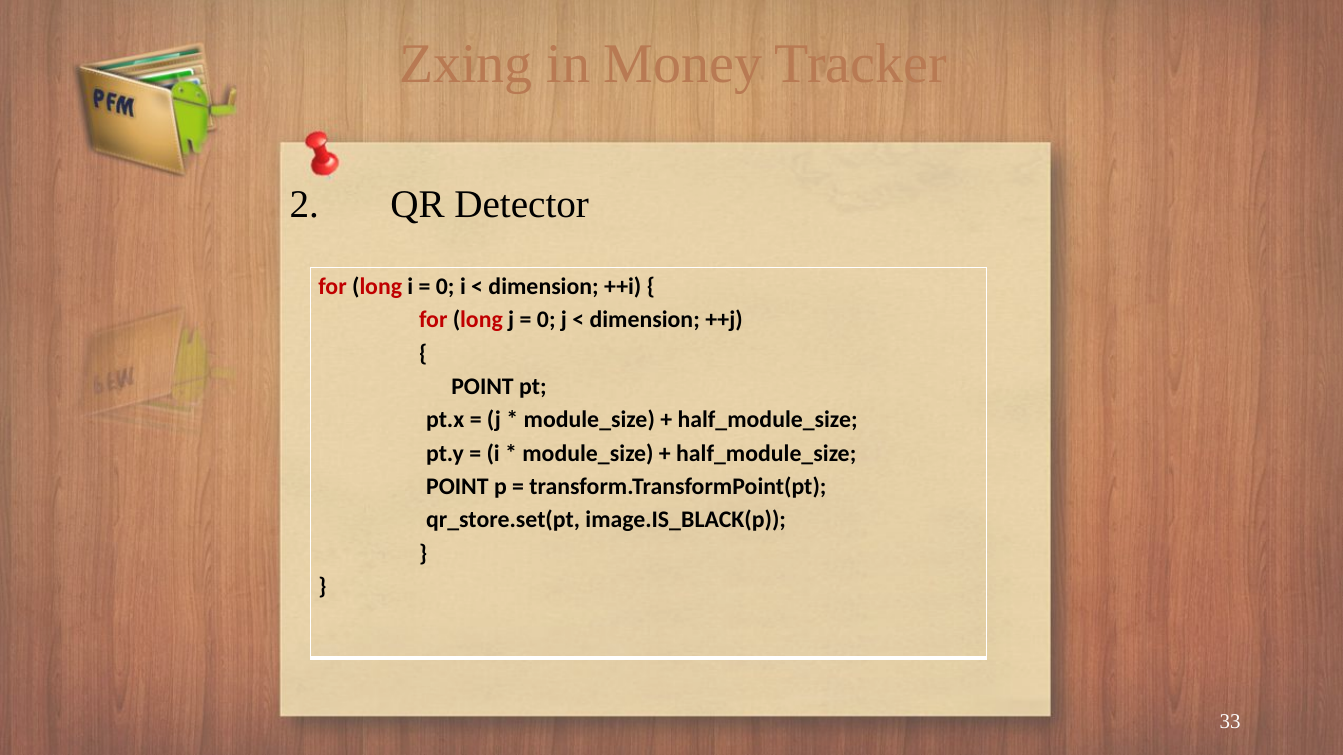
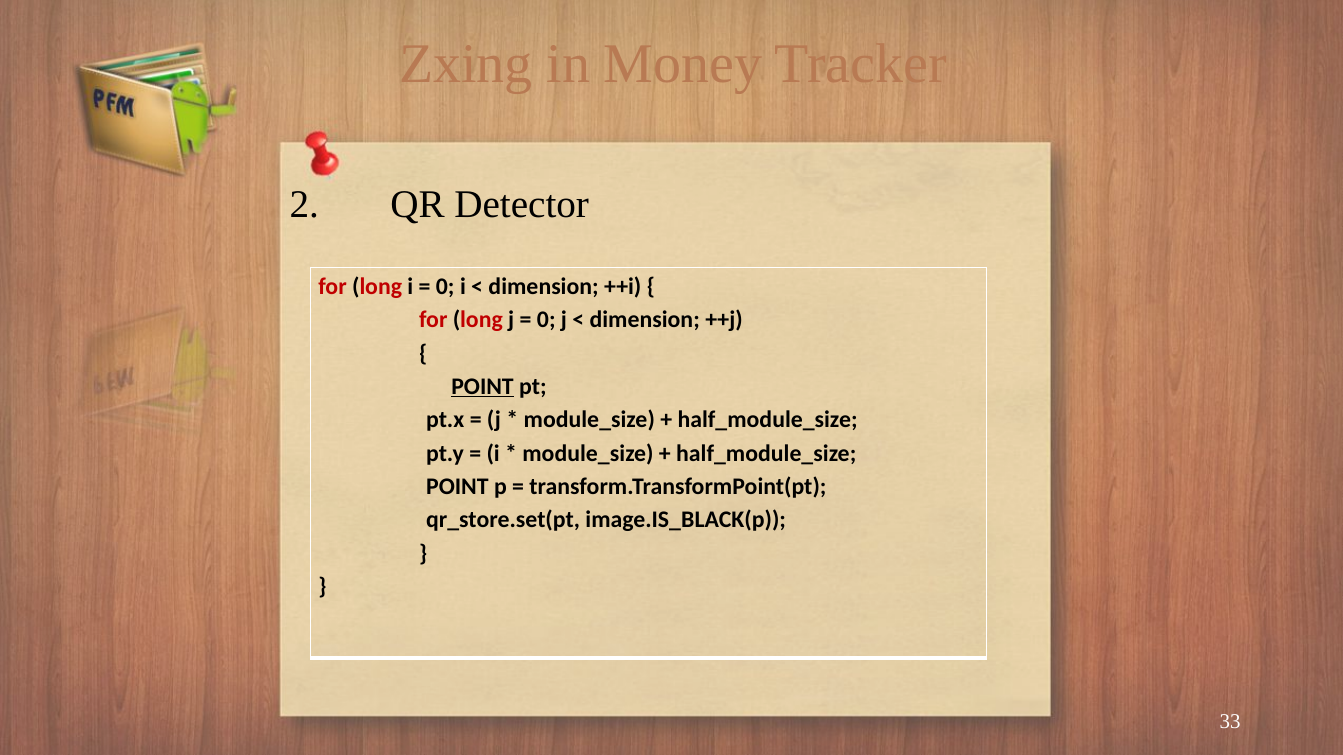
POINT underline: none -> present (483, 387)
